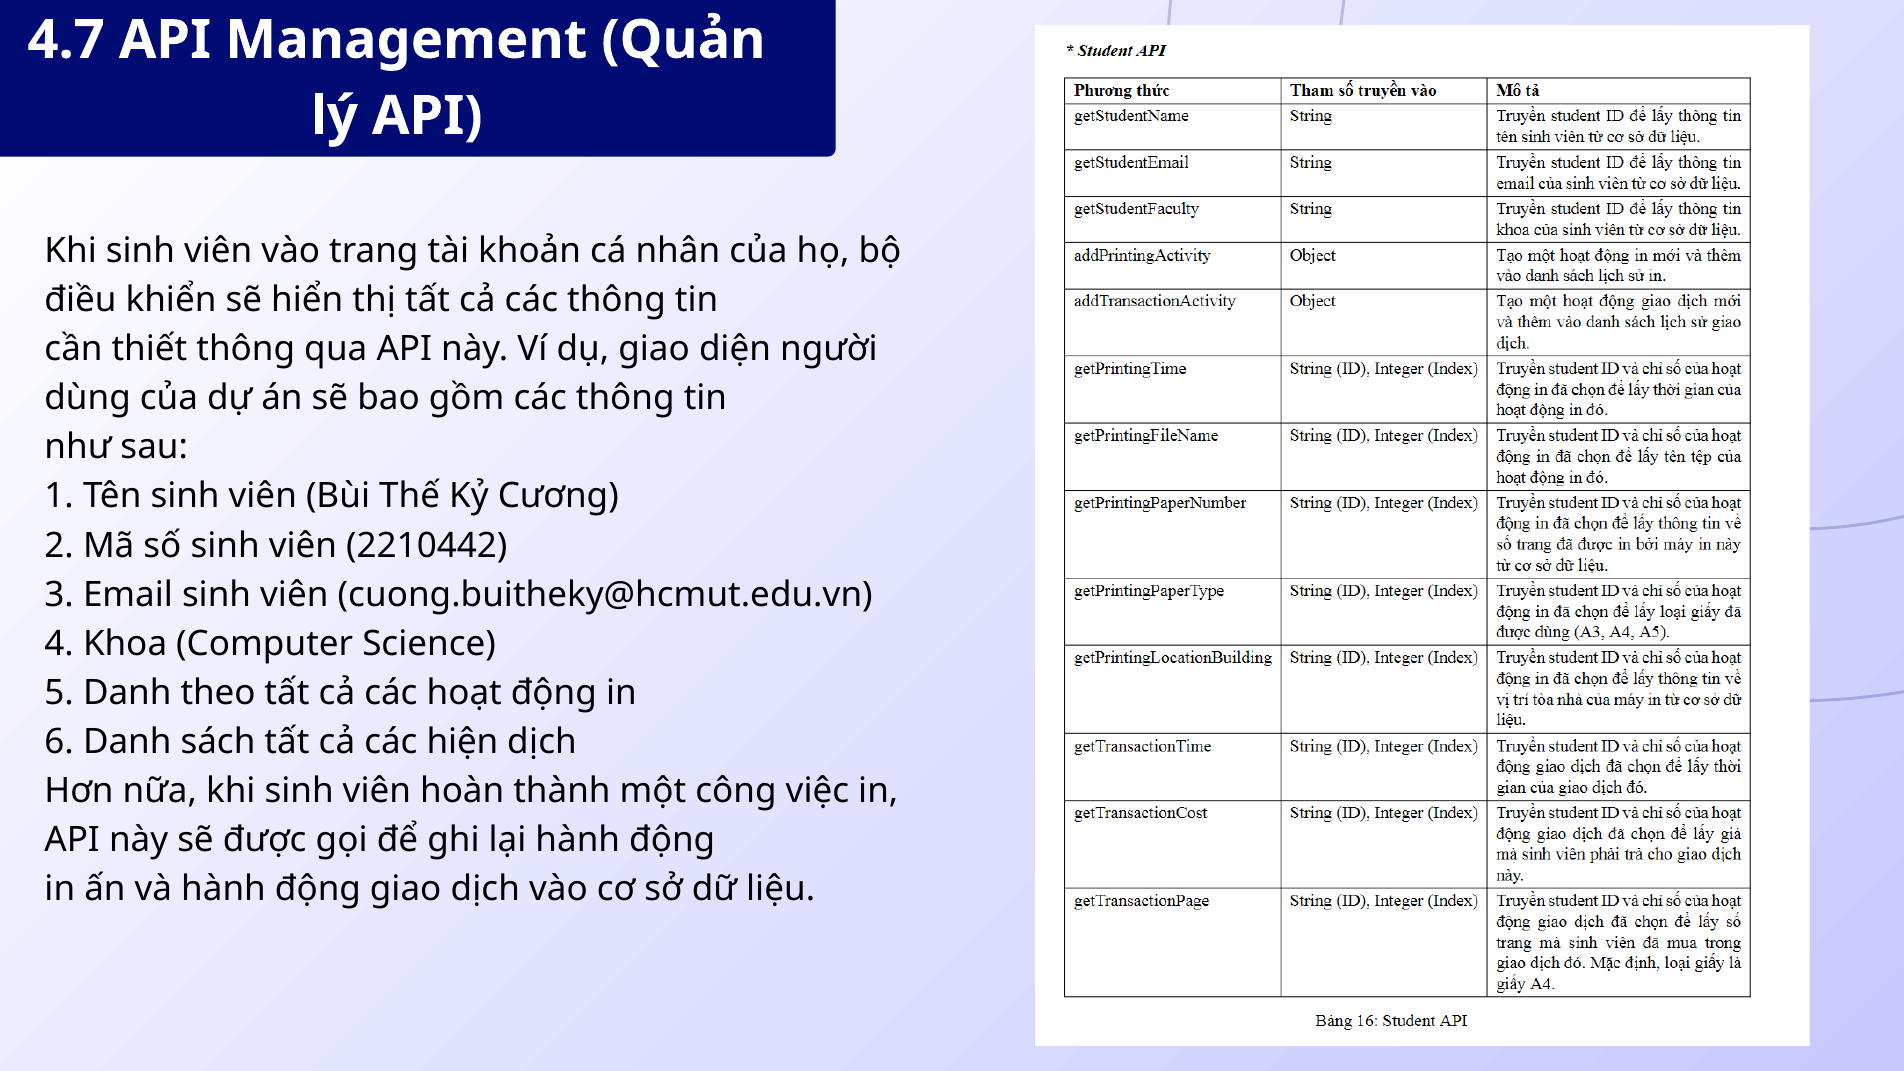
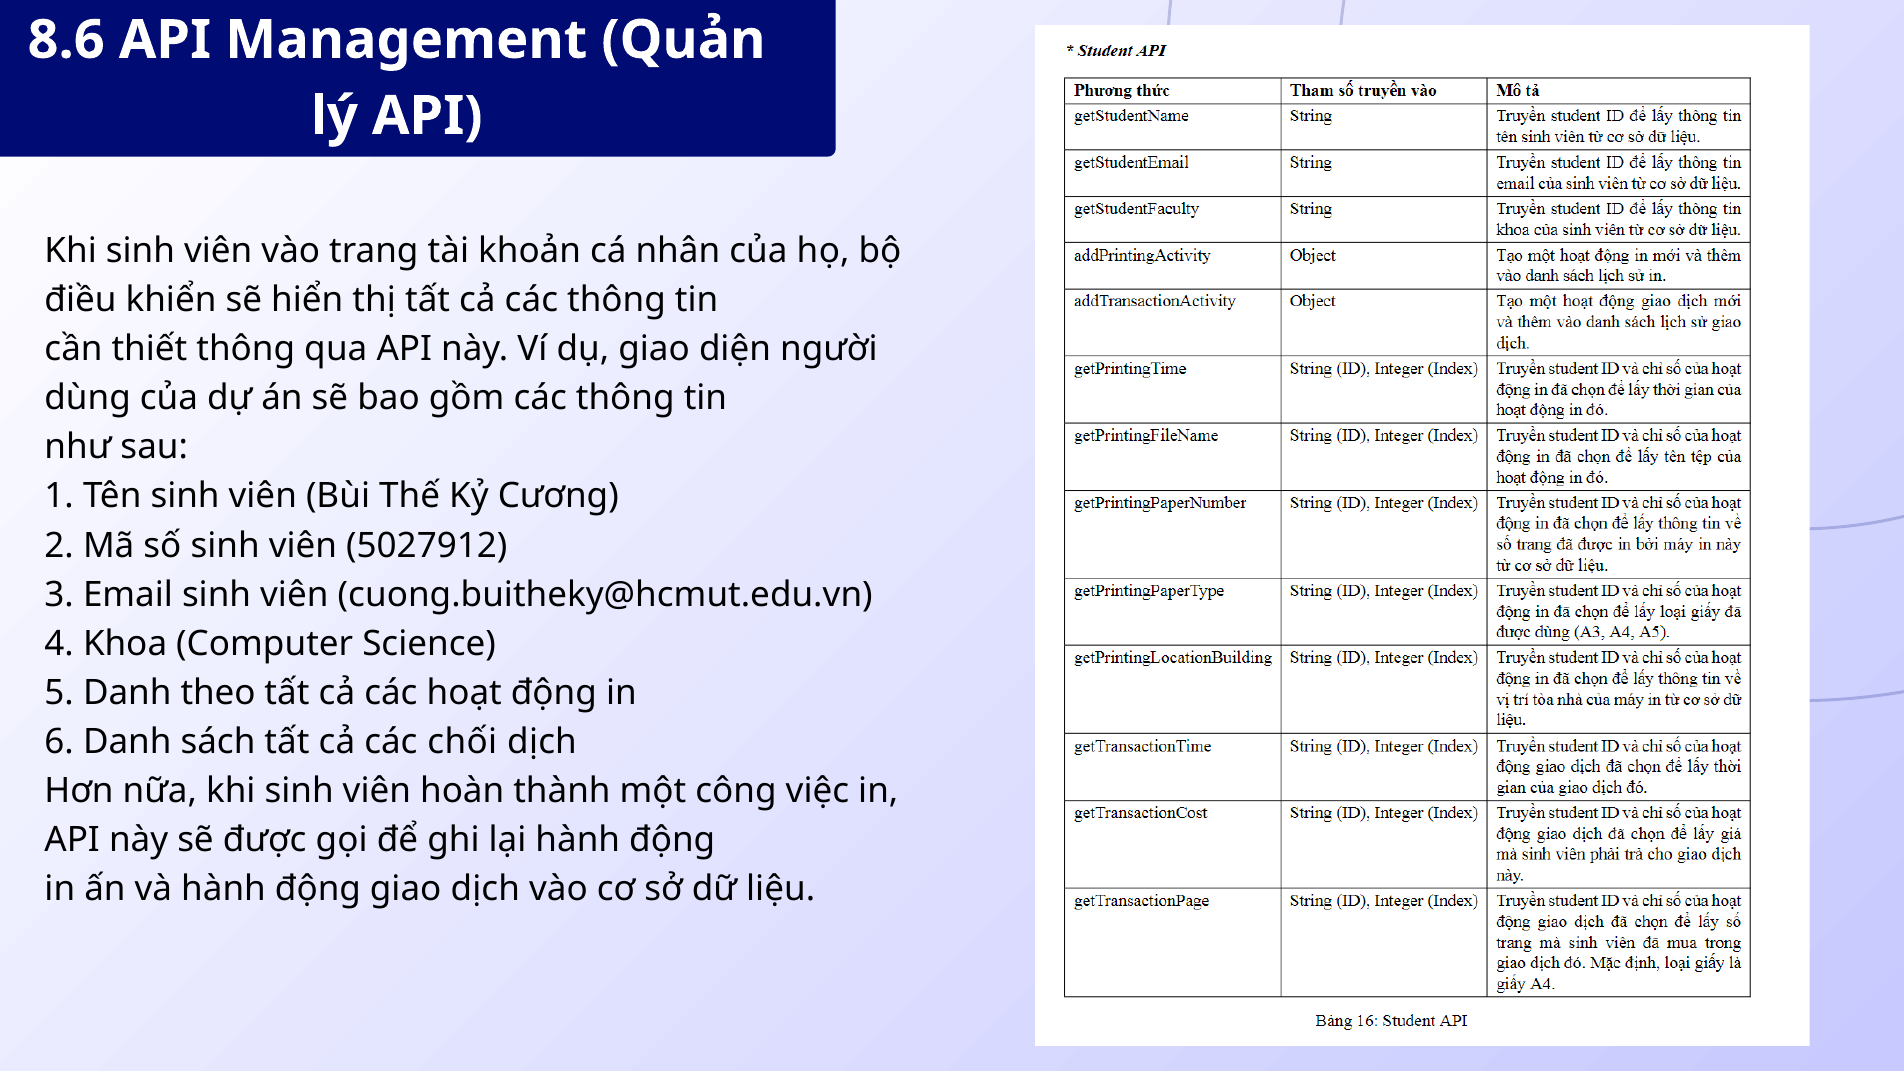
4.7: 4.7 -> 8.6 (66, 40)
2210442: 2210442 -> 5027912 (427, 545)
hiện: hiện -> chối (462, 742)
